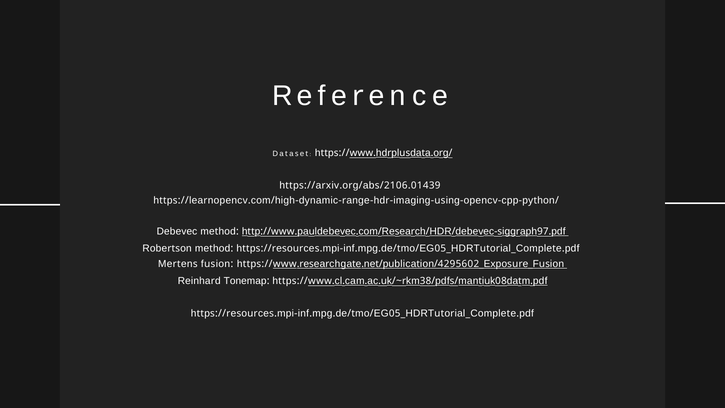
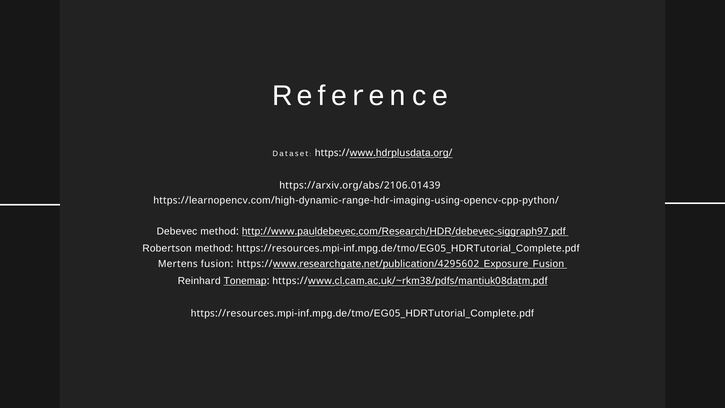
Tonemap underline: none -> present (245, 281)
